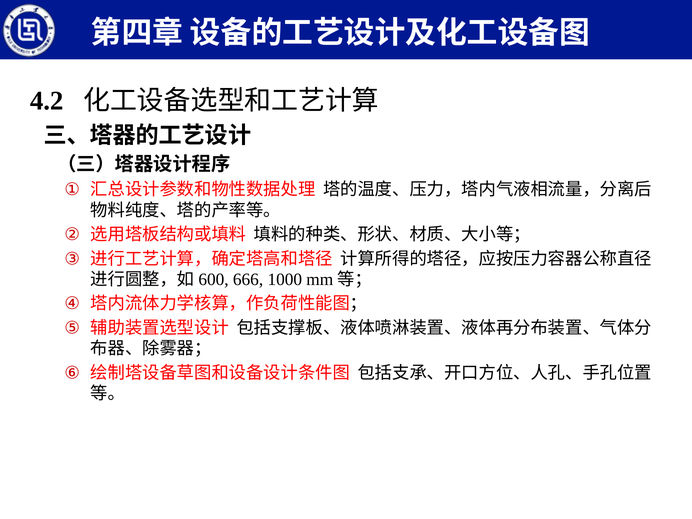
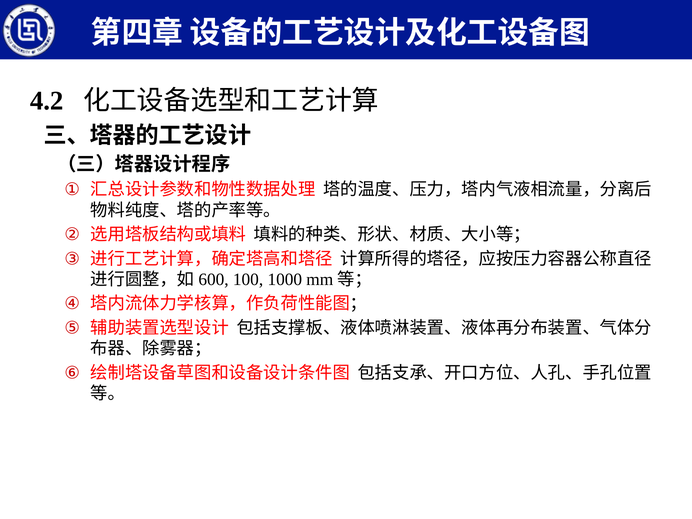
666: 666 -> 100 (248, 280)
